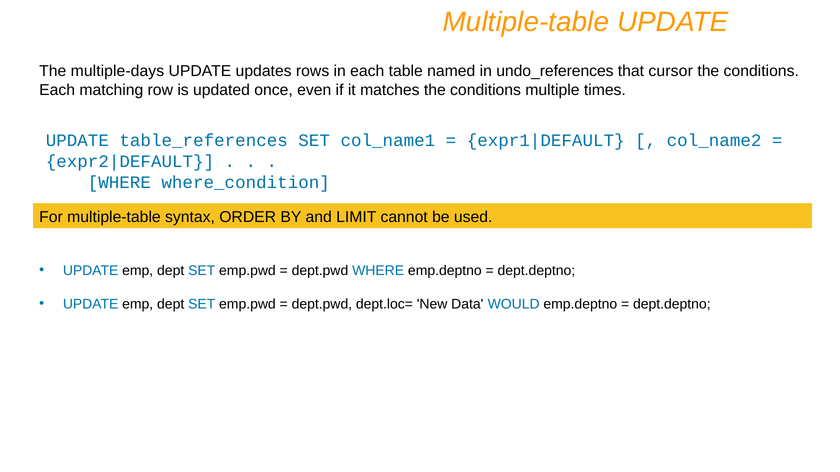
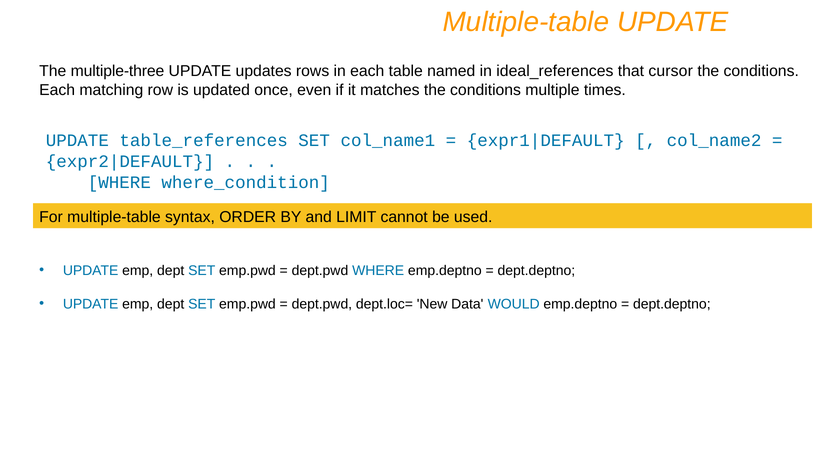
multiple-days: multiple-days -> multiple-three (118, 71)
undo_references: undo_references -> ideal_references (555, 71)
